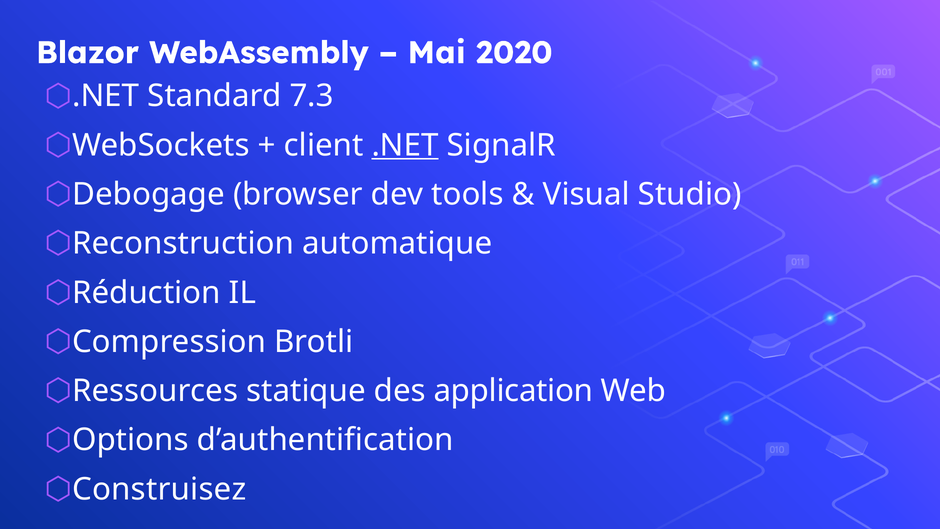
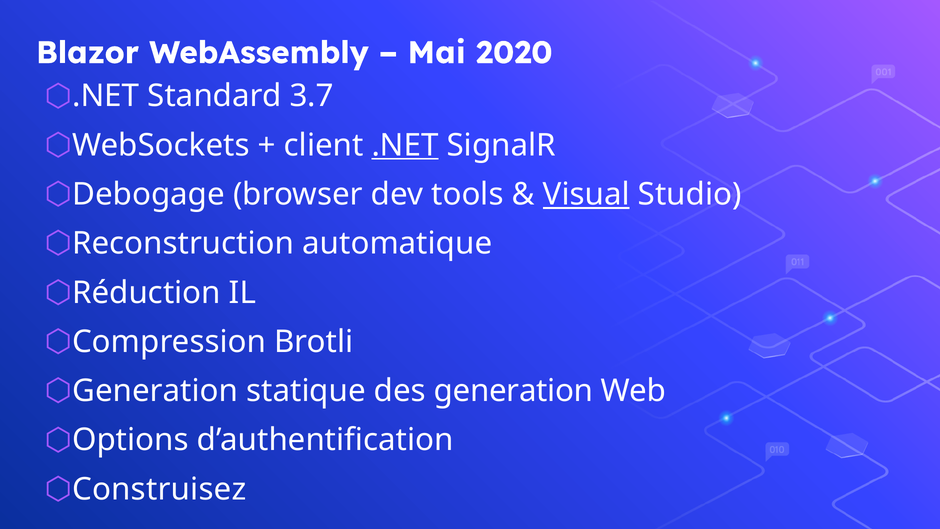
7.3: 7.3 -> 3.7 (312, 96)
Visual underline: none -> present (586, 194)
Ressources: Ressources -> Generation (155, 391)
des application: application -> generation (513, 391)
